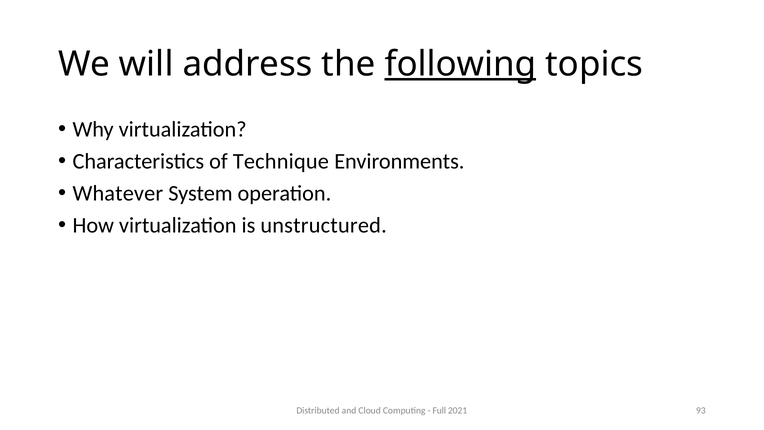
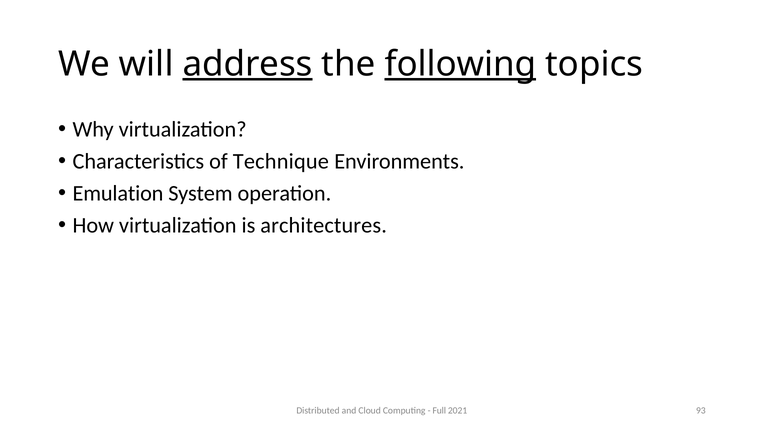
address underline: none -> present (248, 64)
Whatever: Whatever -> Emulation (118, 193)
unstructured: unstructured -> architectures (324, 225)
